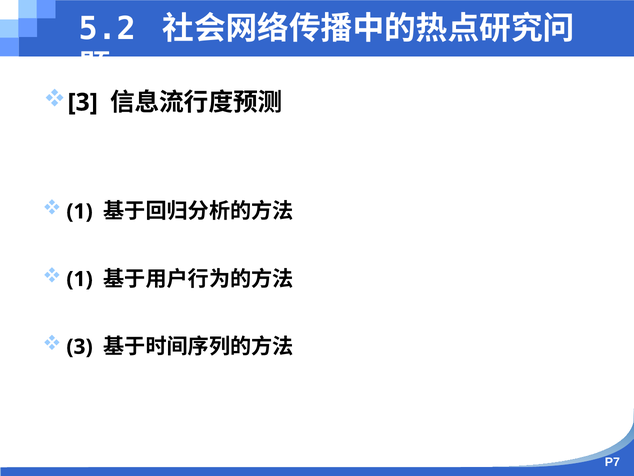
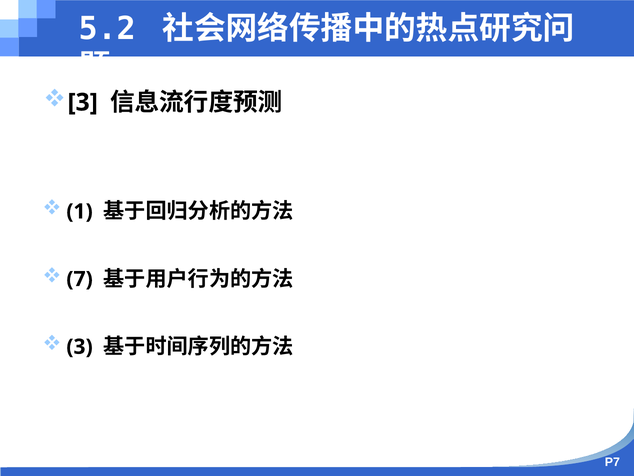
1: 1 -> 7 (80, 279)
